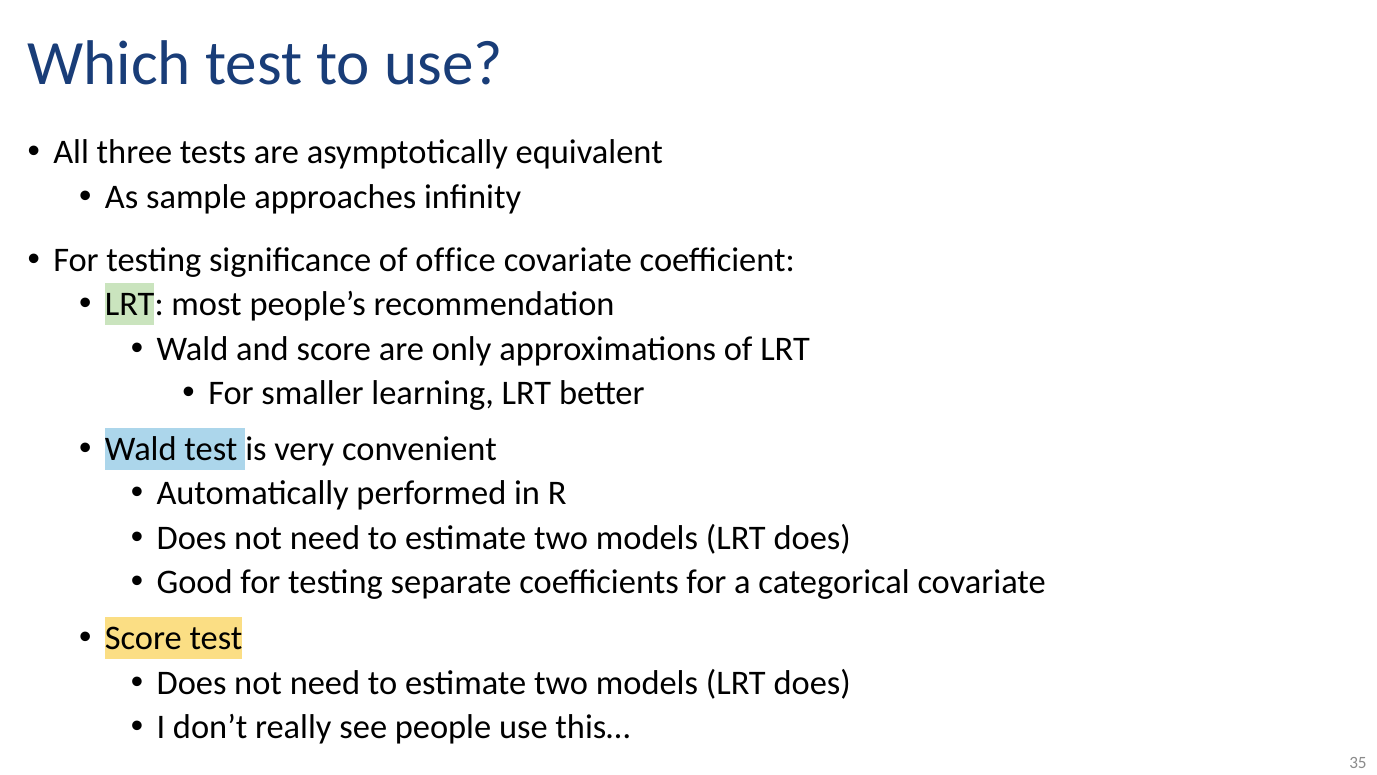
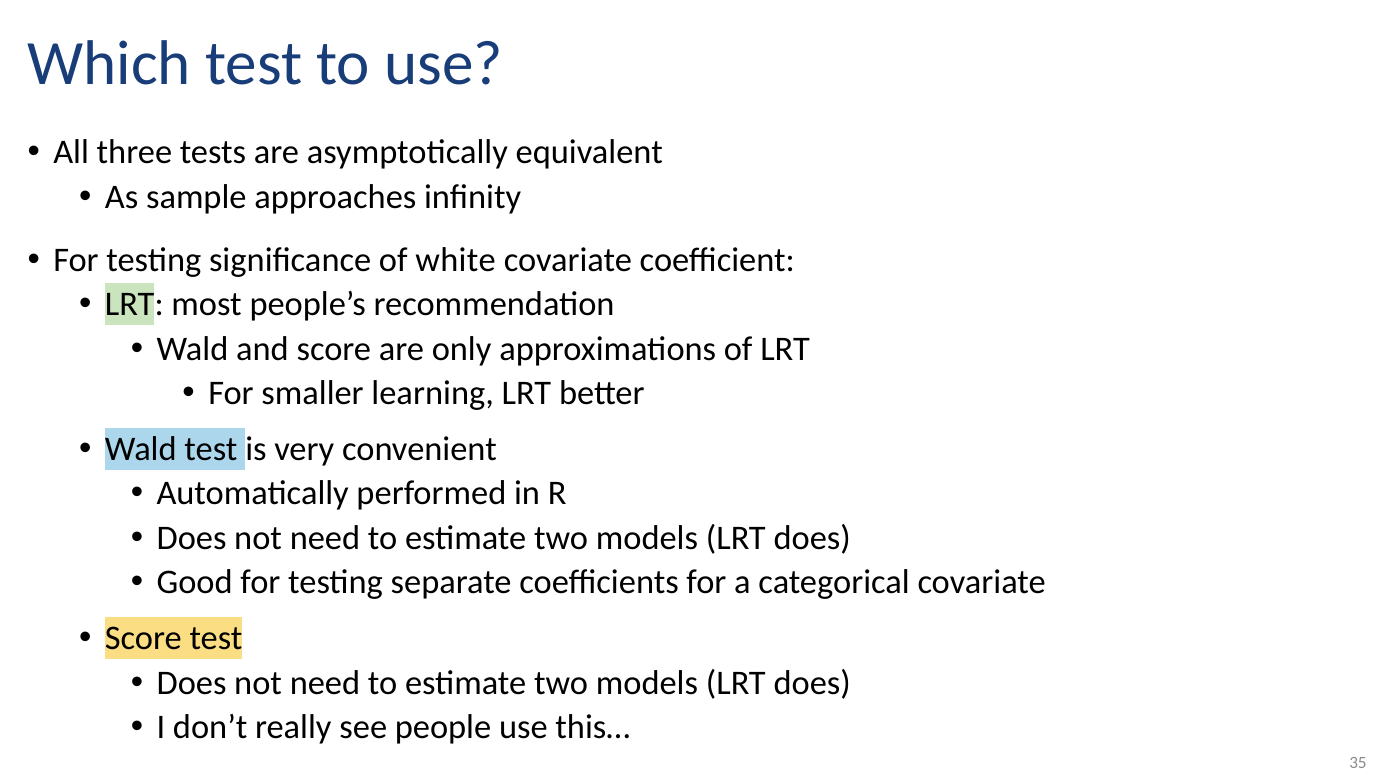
office: office -> white (456, 260)
